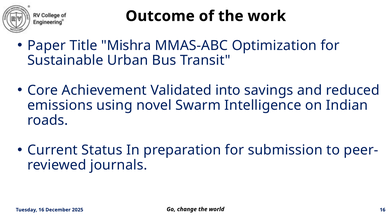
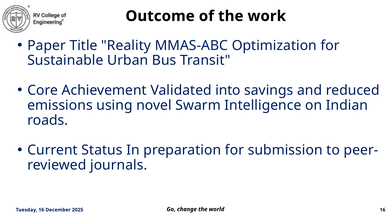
Mishra: Mishra -> Reality (126, 45)
